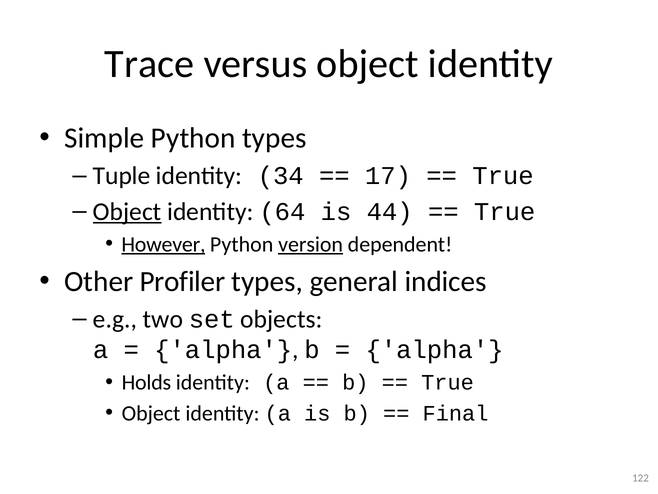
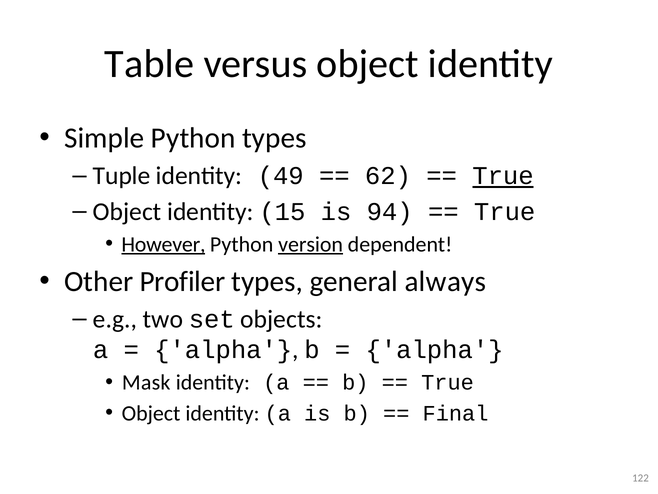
Trace: Trace -> Table (149, 64)
34: 34 -> 49 (281, 176)
17: 17 -> 62 (388, 176)
True underline: none -> present (503, 176)
Object underline: present -> none (127, 212)
64: 64 -> 15 (282, 212)
44: 44 -> 94 (390, 212)
indices: indices -> always (445, 281)
Holds: Holds -> Mask (146, 382)
